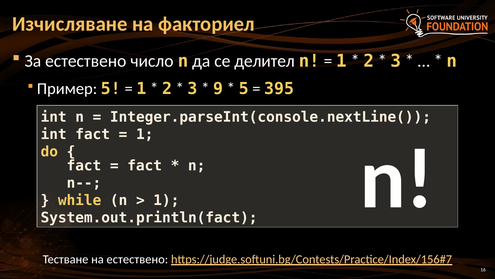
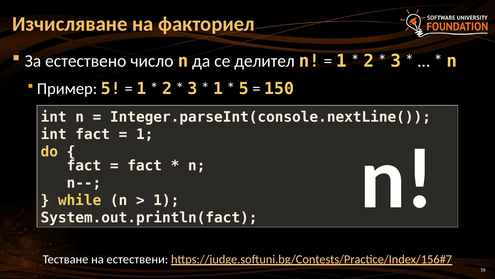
9: 9 -> 1 (218, 89)
395: 395 -> 150 (279, 89)
на естествено: естествено -> естествени (137, 259)
